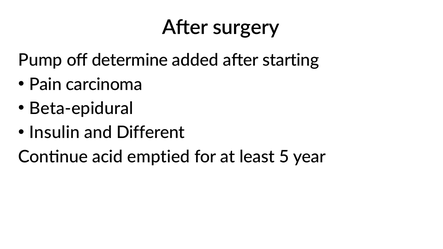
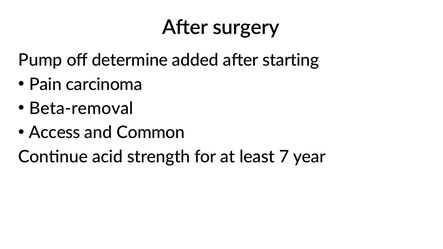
Beta-epidural: Beta-epidural -> Beta-removal (81, 109)
Insulin: Insulin -> Access (55, 133)
Different: Different -> Common (151, 133)
emptied: emptied -> strength (159, 157)
5: 5 -> 7 (284, 157)
